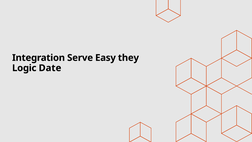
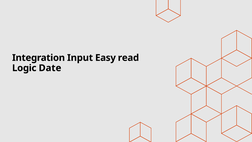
Serve: Serve -> Input (80, 58)
they: they -> read (128, 58)
